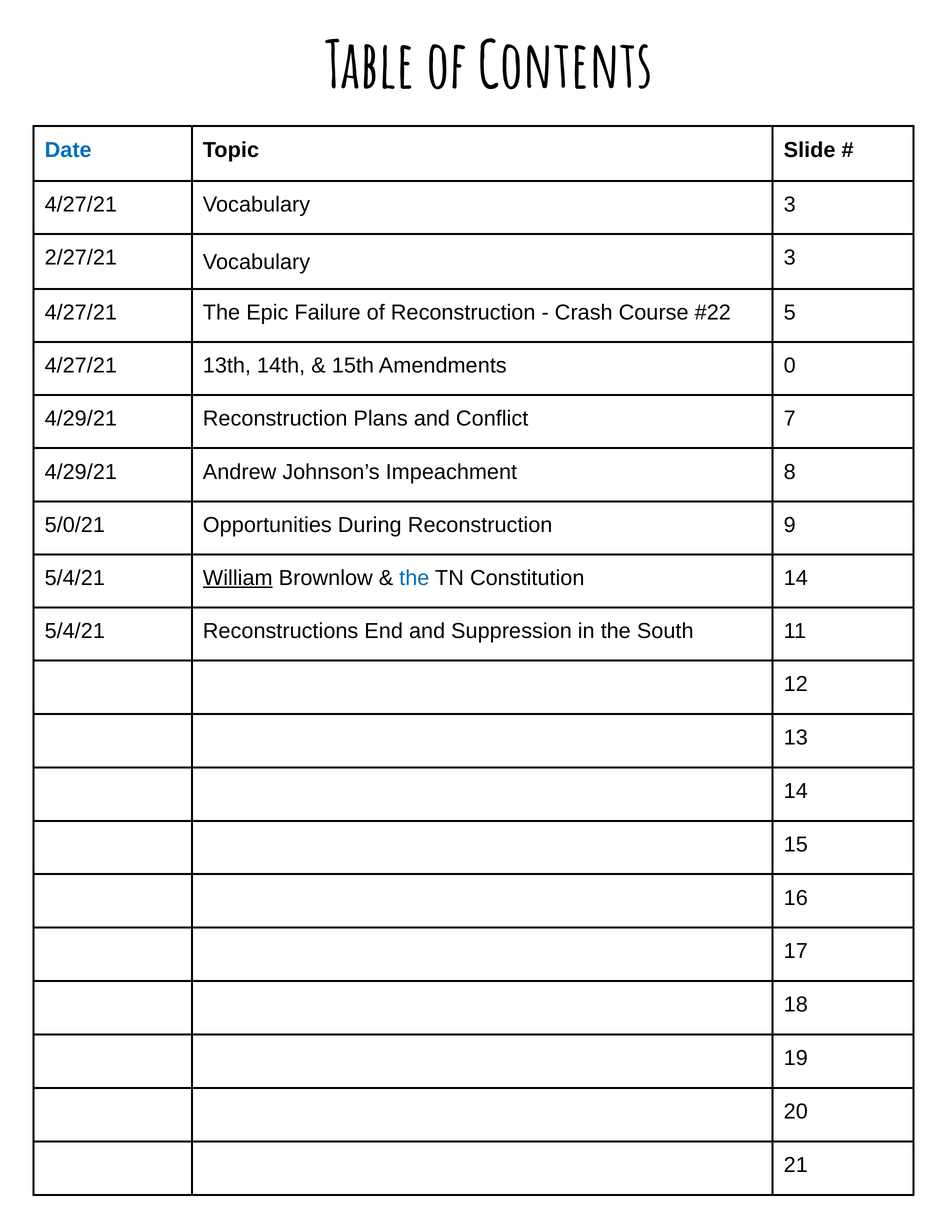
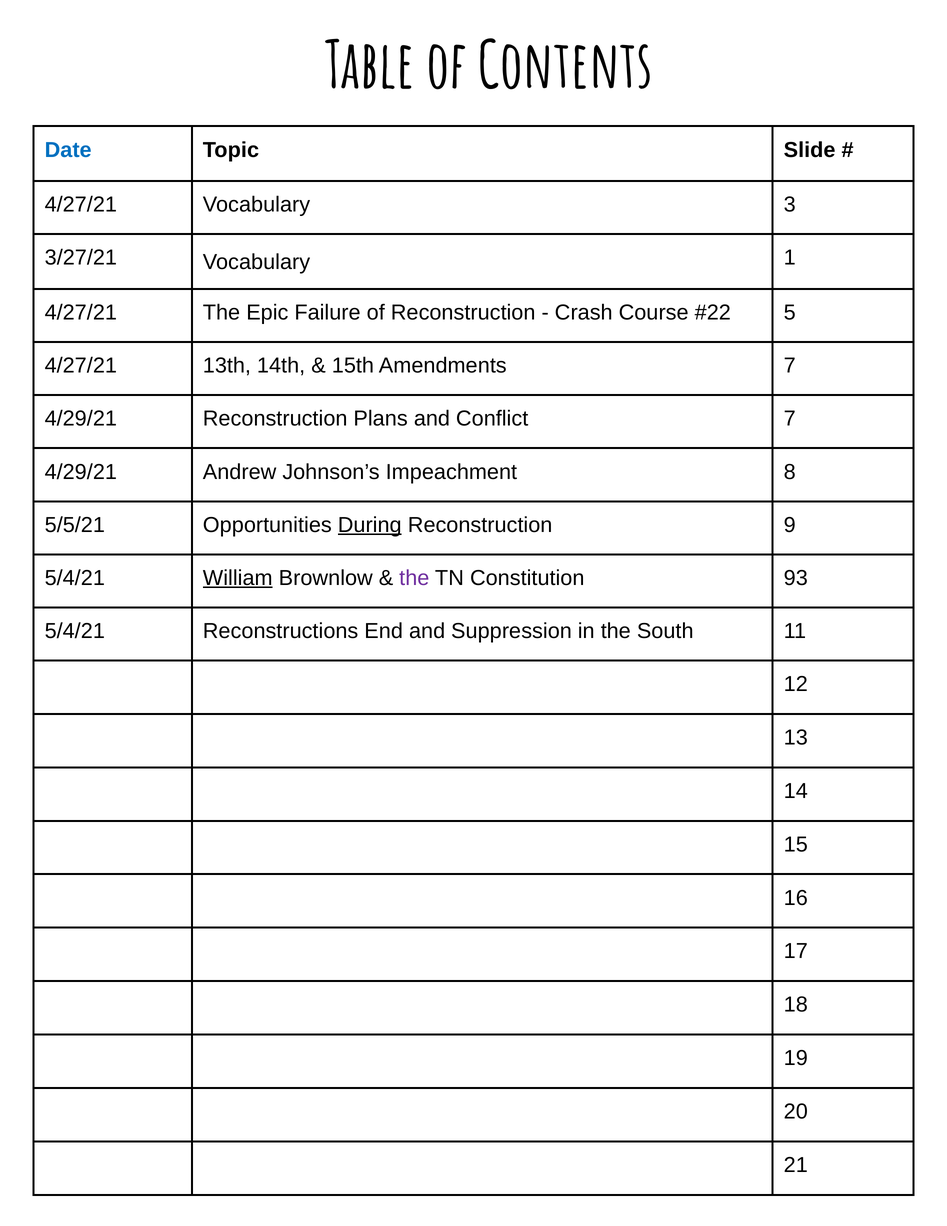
2/27/21: 2/27/21 -> 3/27/21 (81, 257)
3: 3 -> 1 (790, 257)
Amendments 0: 0 -> 7 (790, 366)
5/0/21: 5/0/21 -> 5/5/21 (75, 525)
During underline: none -> present (370, 525)
the colour: blue -> purple (414, 578)
Constitution 14: 14 -> 93 (796, 578)
